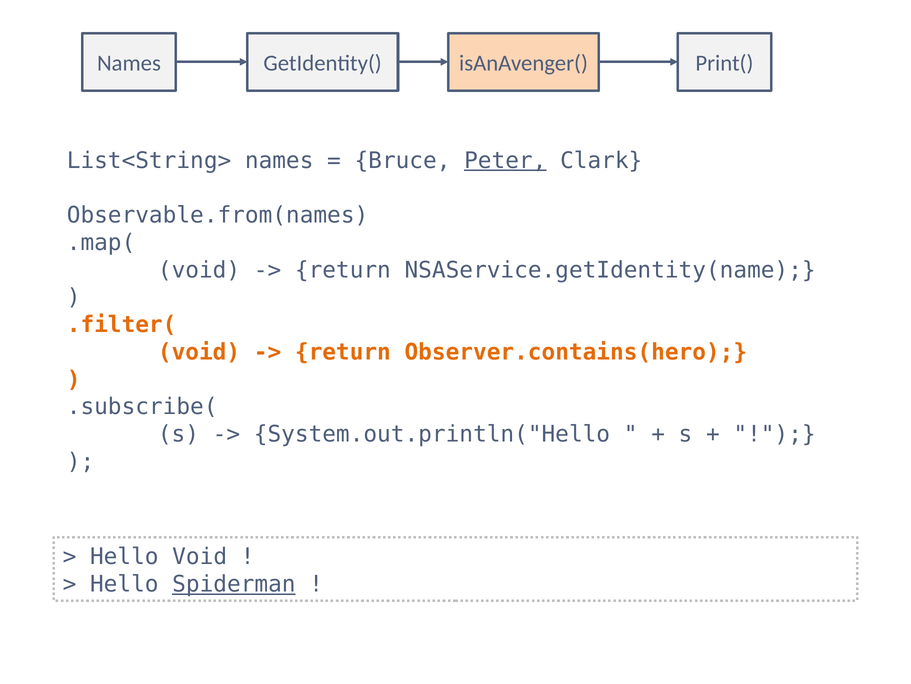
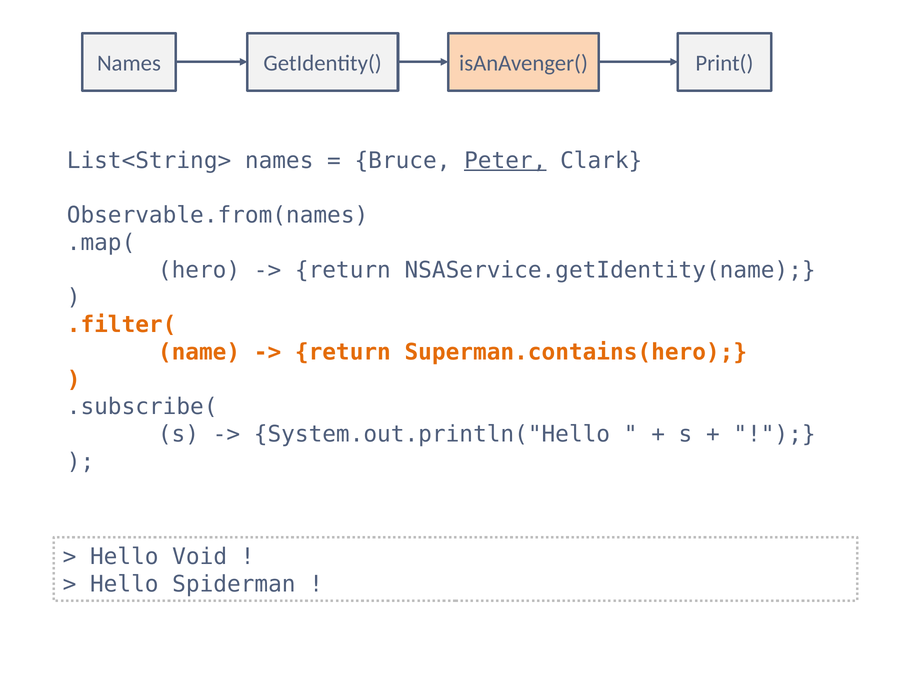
void: void -> hero (199, 270)
void: void -> name (199, 352)
Observer.contains(hero: Observer.contains(hero -> Superman.contains(hero (576, 352)
Spiderman underline: present -> none (234, 584)
